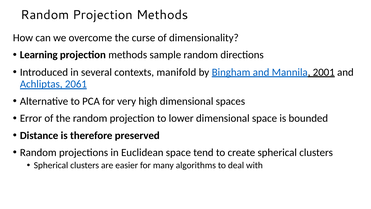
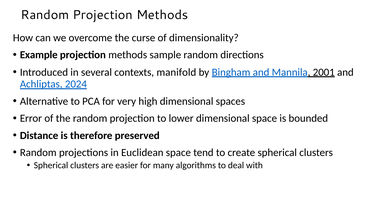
Learning: Learning -> Example (39, 55)
2061: 2061 -> 2024 (76, 84)
